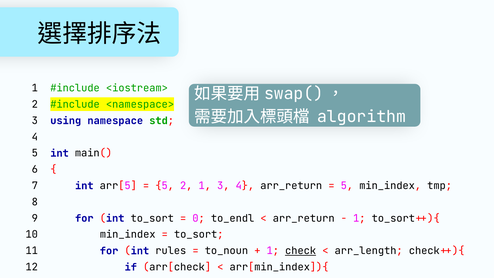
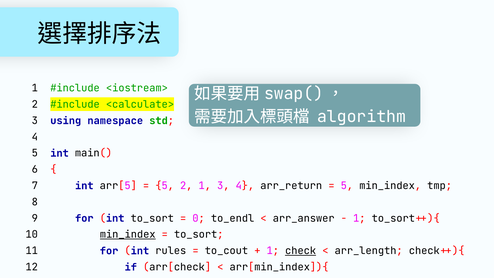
<namespace>: <namespace> -> <calculate> (140, 104)
arr_return: arr_return -> arr_answer (304, 218)
min_index underline: none -> present (128, 234)
to_noun: to_noun -> to_cout (226, 251)
